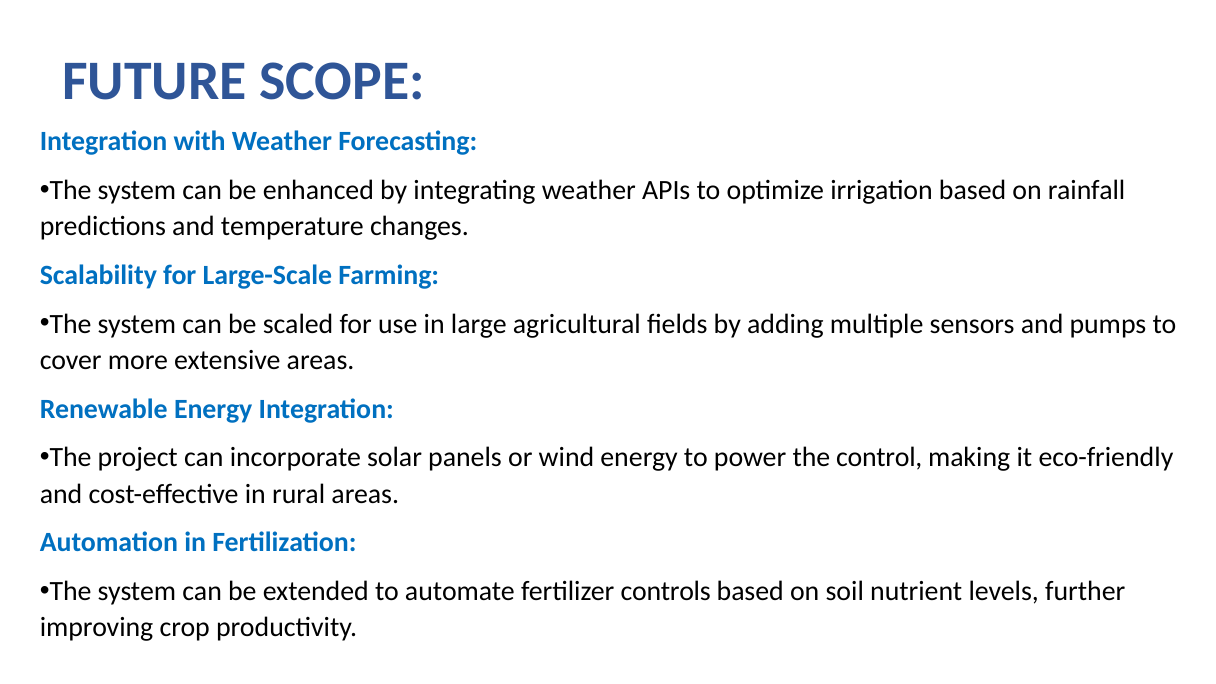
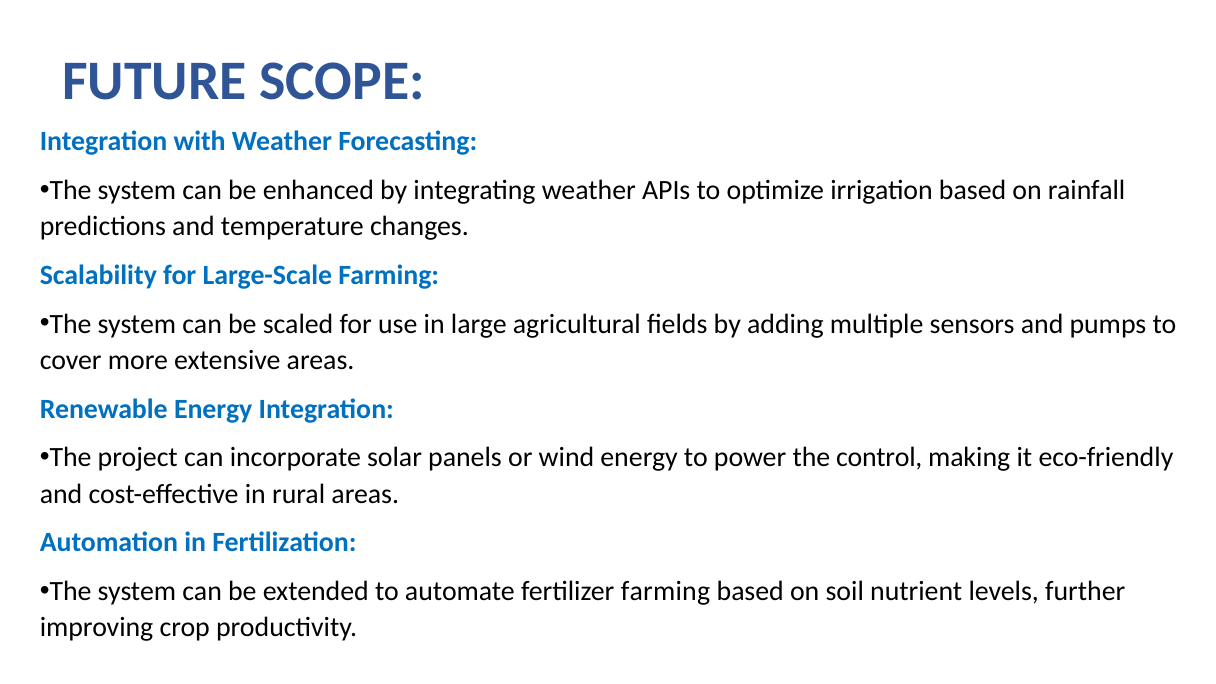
fertilizer controls: controls -> farming (665, 591)
